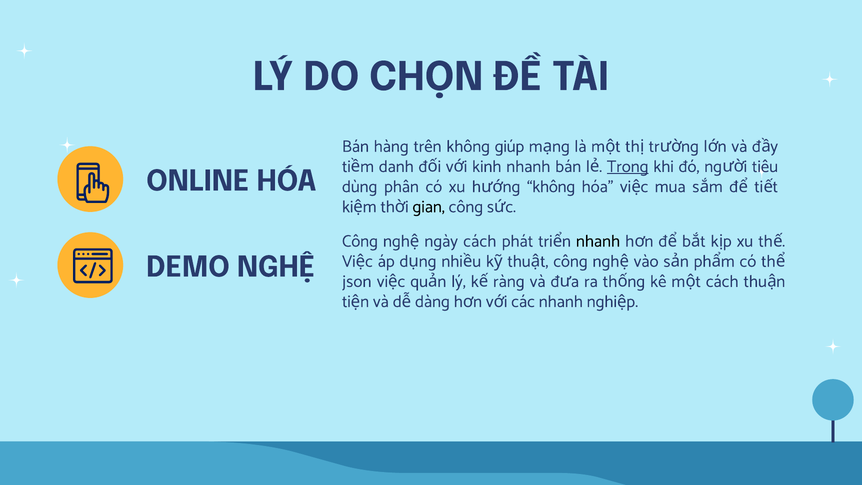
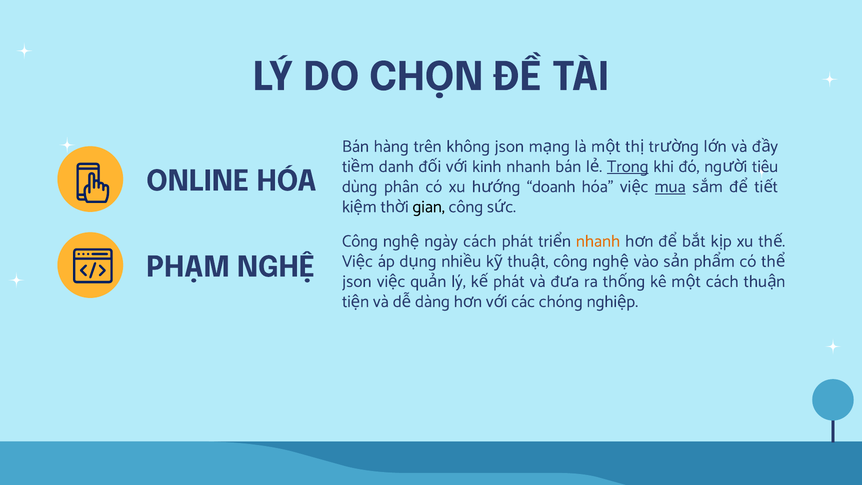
không giúp: giúp -> json (509, 146)
không: không -> doanh (551, 187)
mua underline: none -> present (670, 187)
nhanh colour: black -> orange (598, 241)
DEMO: DEMO -> PHẠM (188, 267)
ràng: ràng -> phát (509, 281)
các nhanh: nhanh -> chóng (561, 301)
